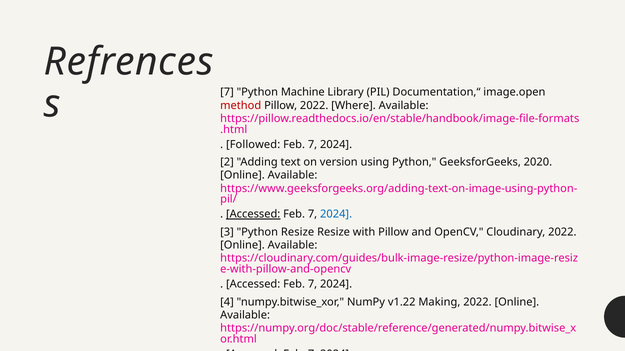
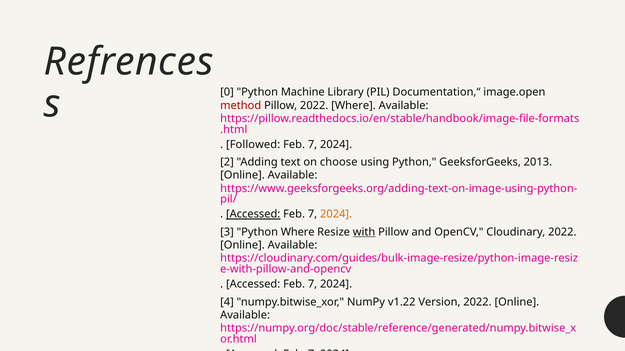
7: 7 -> 0 (227, 92)
version: version -> choose (339, 162)
2020: 2020 -> 2013 (538, 162)
2024 colour: blue -> orange (336, 215)
Python Resize: Resize -> Where (298, 232)
with underline: none -> present (364, 232)
Making: Making -> Version (439, 302)
